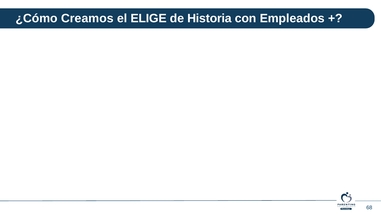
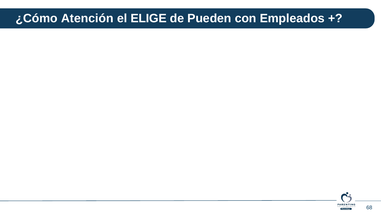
Creamos: Creamos -> Atención (87, 18)
Historia: Historia -> Pueden (209, 18)
